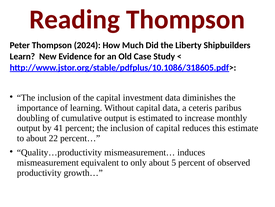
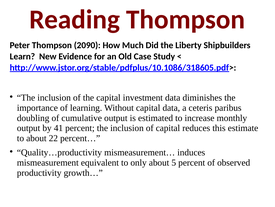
2024: 2024 -> 2090 (87, 45)
